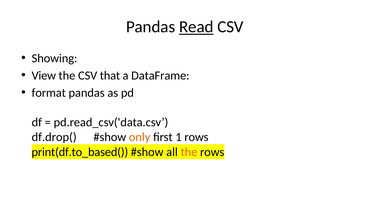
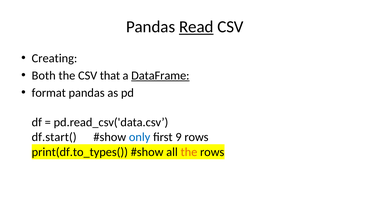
Showing: Showing -> Creating (54, 58)
View: View -> Both (44, 76)
DataFrame underline: none -> present (160, 76)
df.drop(: df.drop( -> df.start( (54, 137)
only colour: orange -> blue (140, 137)
1: 1 -> 9 (178, 137)
print(df.to_based(: print(df.to_based( -> print(df.to_types( (80, 152)
